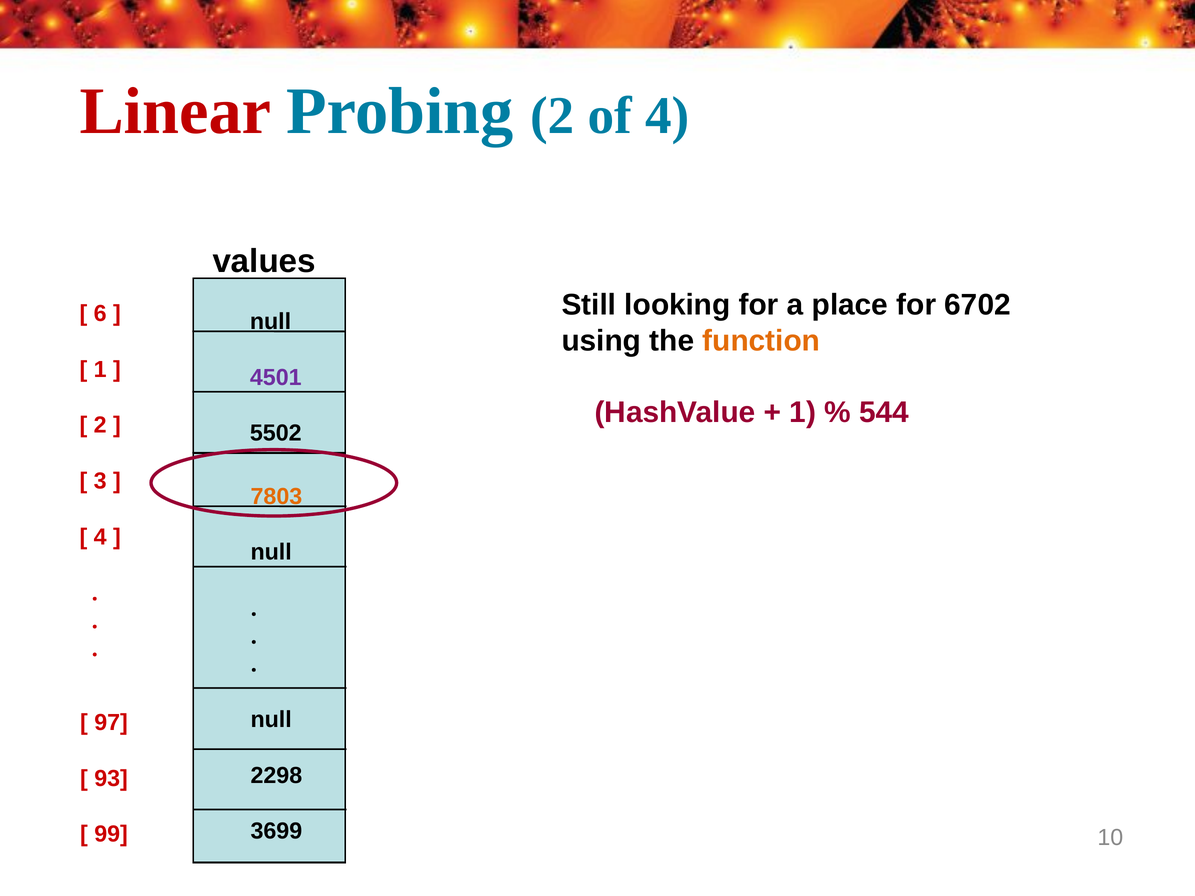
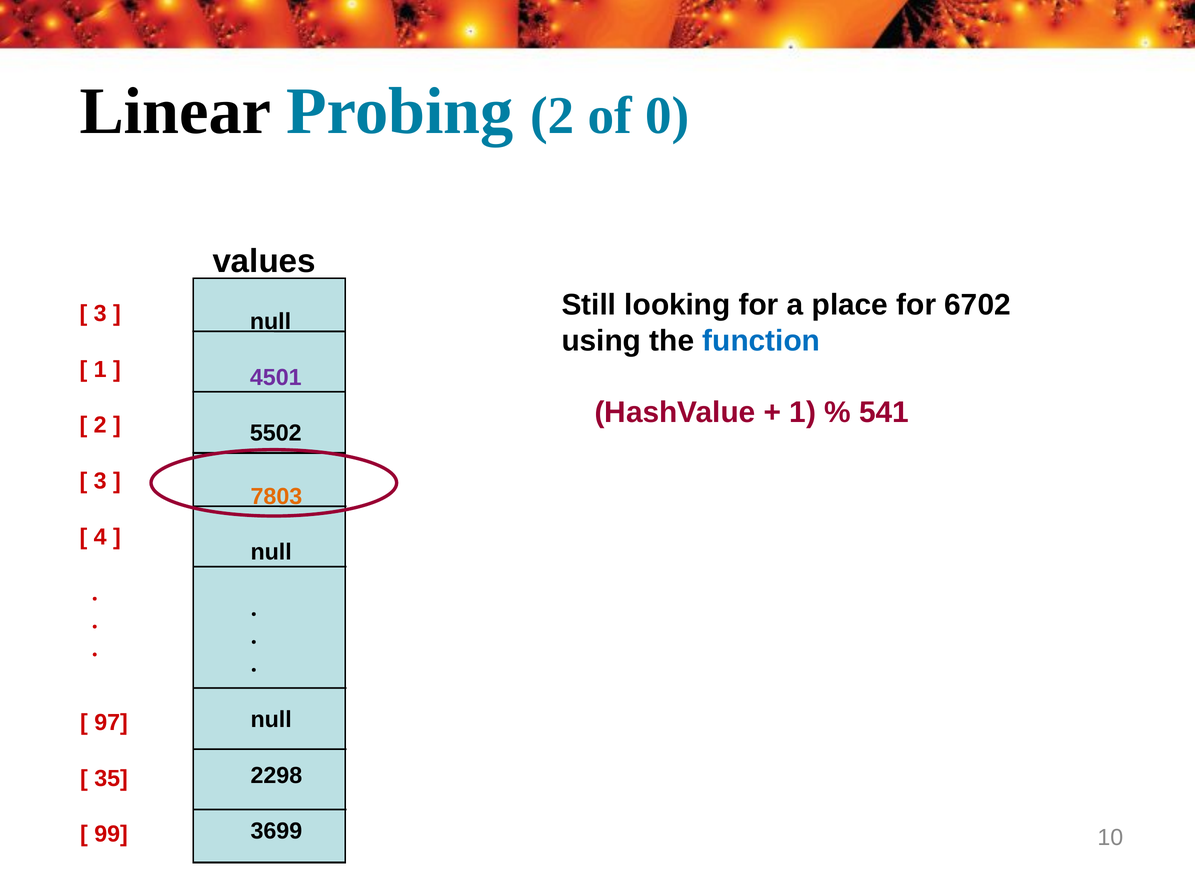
Linear colour: red -> black (175, 111)
of 4: 4 -> 0 (667, 116)
6: 6 -> 3 (100, 314)
function colour: orange -> blue (761, 341)
544: 544 -> 541 (884, 413)
93: 93 -> 35 (111, 779)
